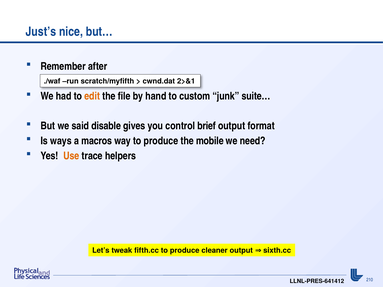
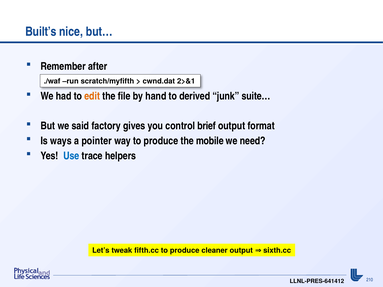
Just’s: Just’s -> Built’s (41, 32)
custom: custom -> derived (195, 96)
disable: disable -> factory (106, 126)
macros: macros -> pointer (97, 141)
Use colour: orange -> blue (71, 156)
